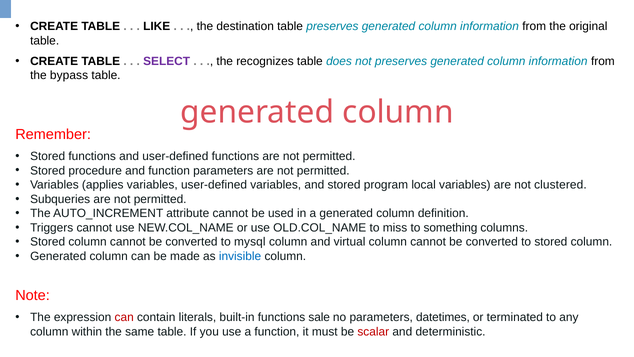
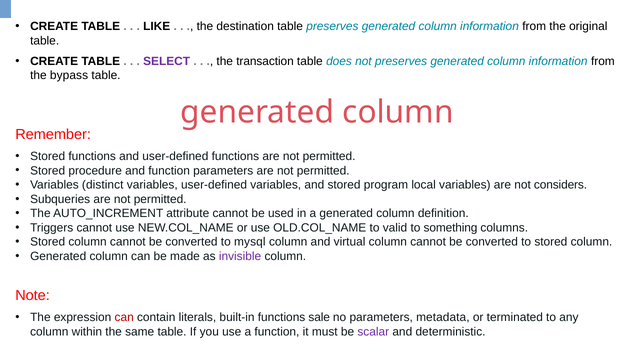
recognizes: recognizes -> transaction (265, 61)
applies: applies -> distinct (103, 185)
clustered: clustered -> considers (561, 185)
miss: miss -> valid (395, 228)
invisible colour: blue -> purple (240, 256)
datetimes: datetimes -> metadata (443, 317)
scalar colour: red -> purple (373, 331)
